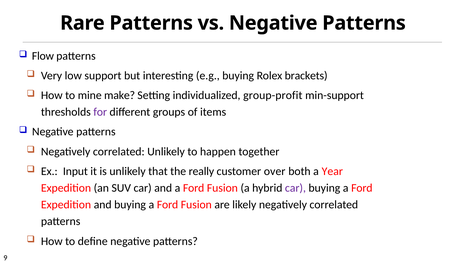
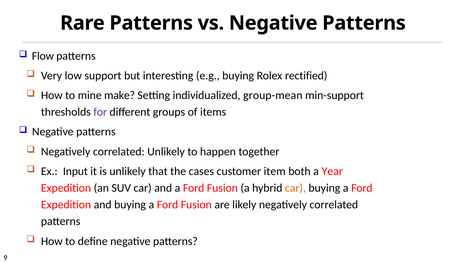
brackets: brackets -> rectified (306, 76)
group-profit: group-profit -> group-mean (273, 95)
really: really -> cases (201, 171)
over: over -> item (275, 171)
car colour: purple -> orange (295, 188)
